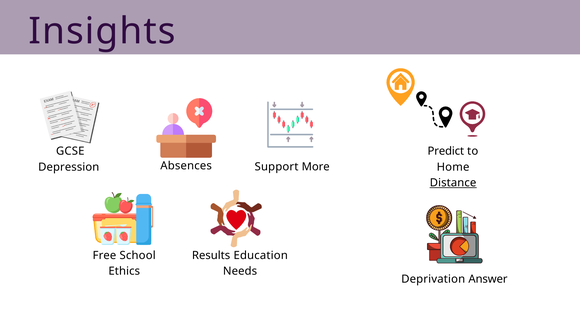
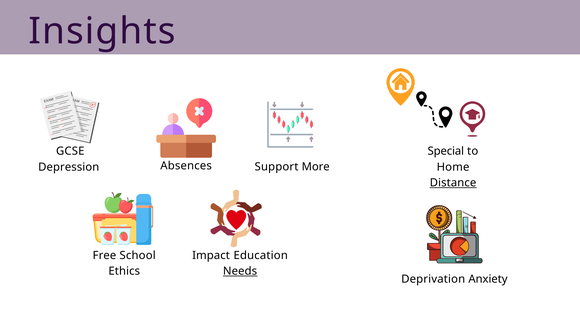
Predict: Predict -> Special (446, 151)
Results: Results -> Impact (211, 256)
Needs underline: none -> present (240, 271)
Answer: Answer -> Anxiety (488, 279)
